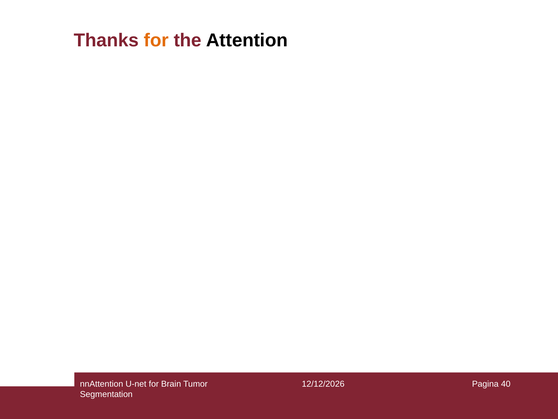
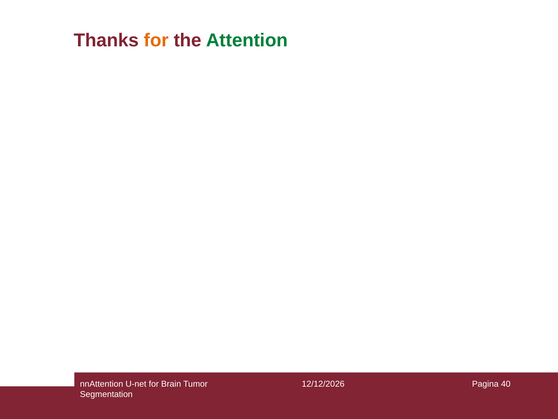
Attention colour: black -> green (247, 40)
